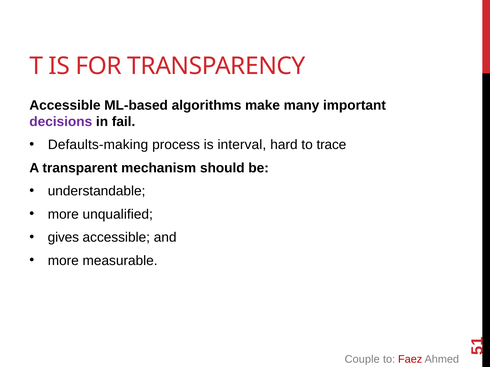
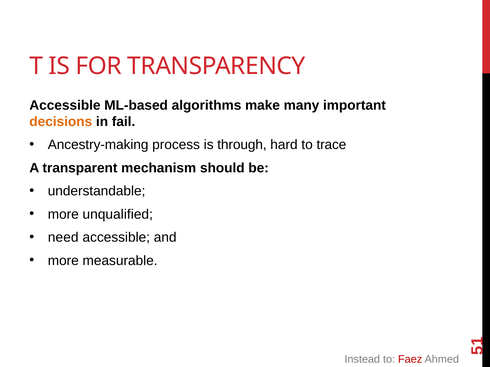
decisions colour: purple -> orange (61, 122)
Defaults-making: Defaults-making -> Ancestry-making (98, 145)
interval: interval -> through (242, 145)
gives: gives -> need (63, 238)
Couple: Couple -> Instead (362, 360)
